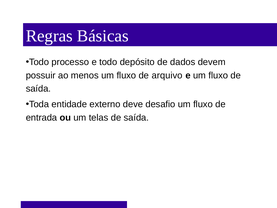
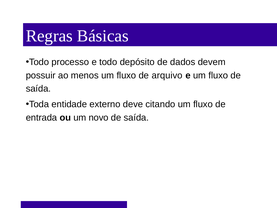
desafio: desafio -> citando (160, 104)
telas: telas -> novo (99, 117)
